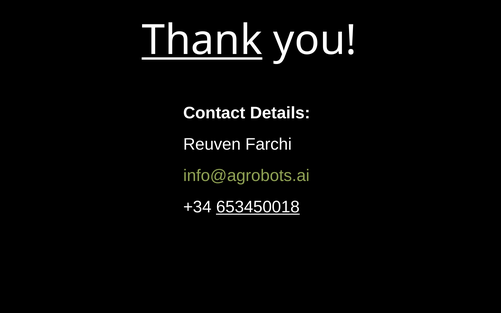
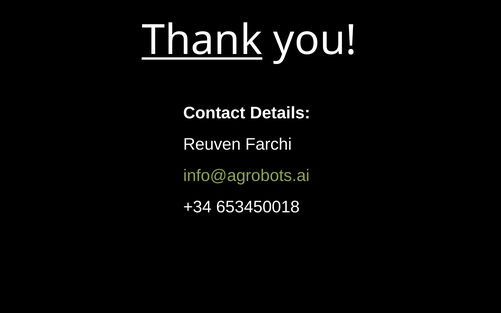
653450018 underline: present -> none (258, 207)
